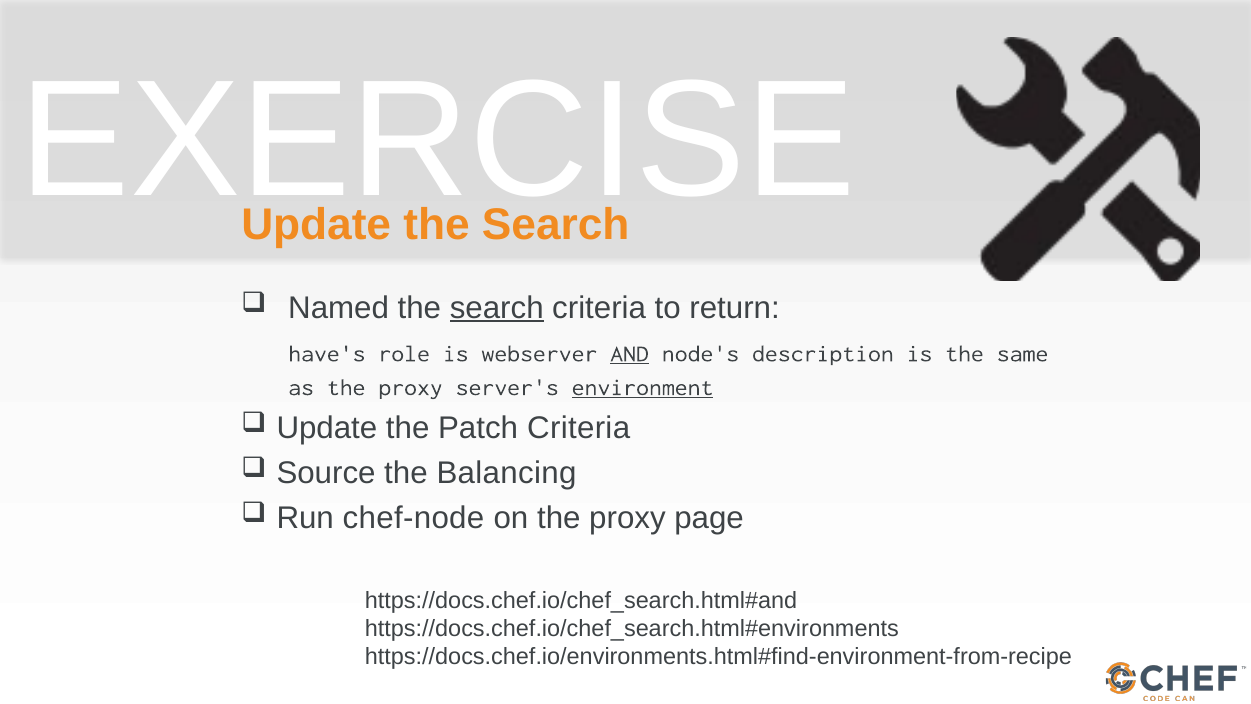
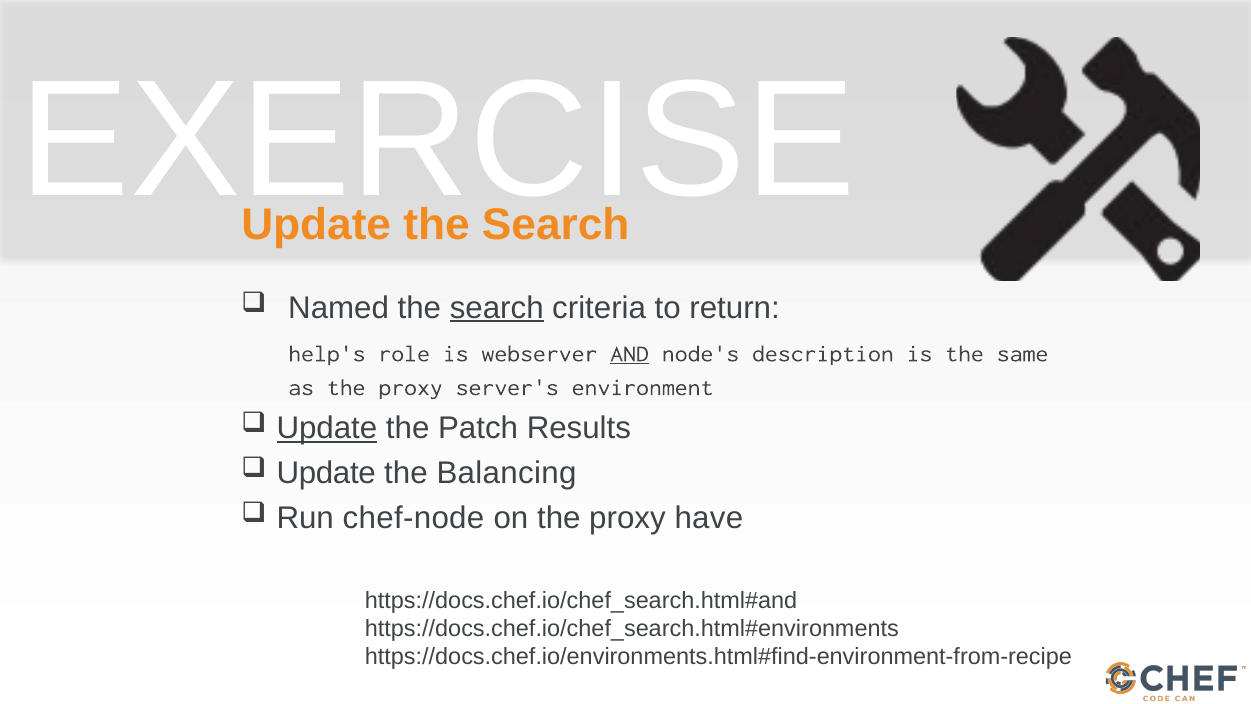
have's: have's -> help's (327, 353)
environment underline: present -> none (643, 387)
Update underline: none -> present (327, 428)
Patch Criteria: Criteria -> Results (579, 428)
Source: Source -> Update (326, 473)
page: page -> have (709, 518)
